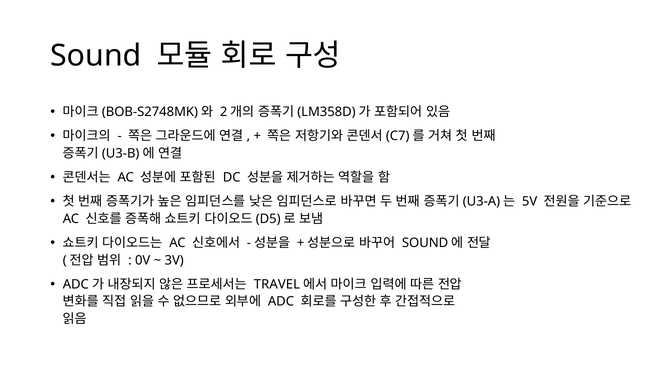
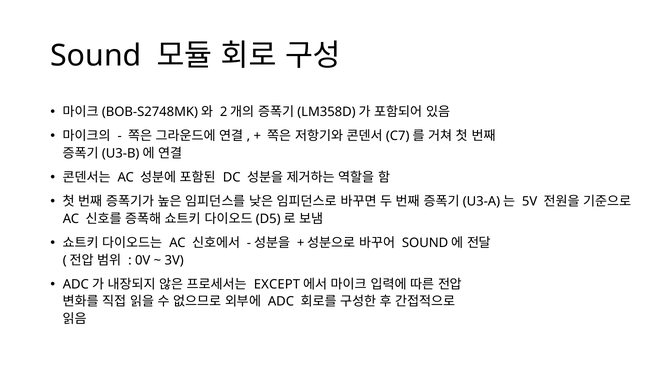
TRAVEL: TRAVEL -> EXCEPT (277, 284)
